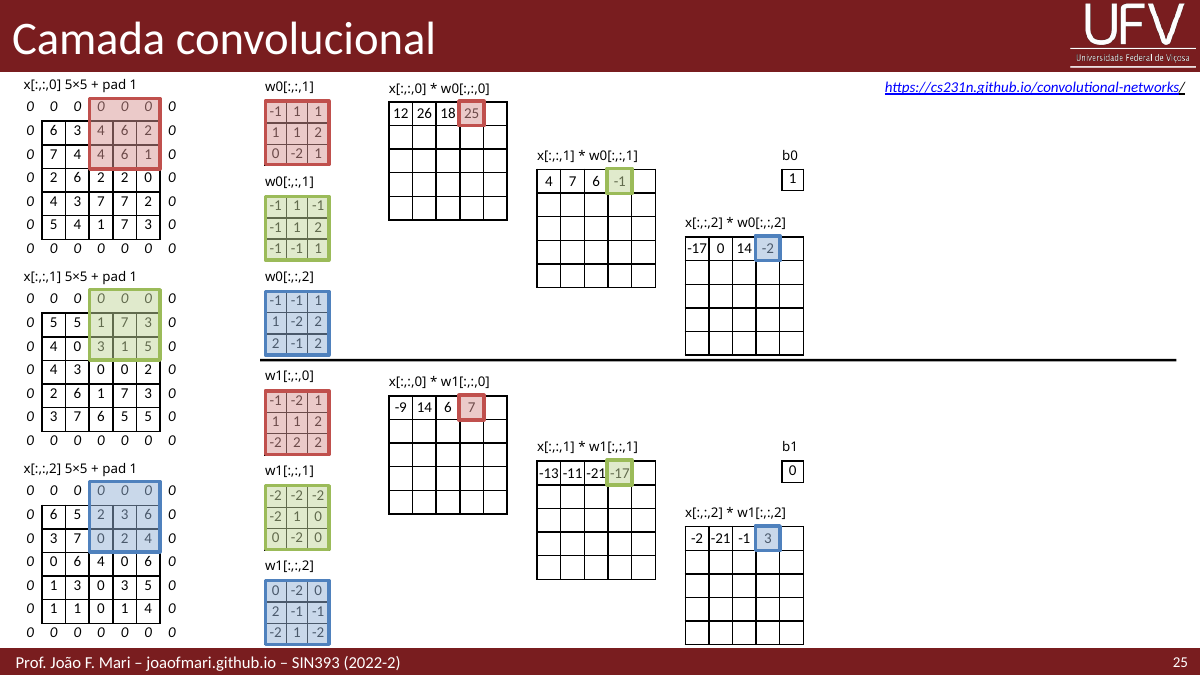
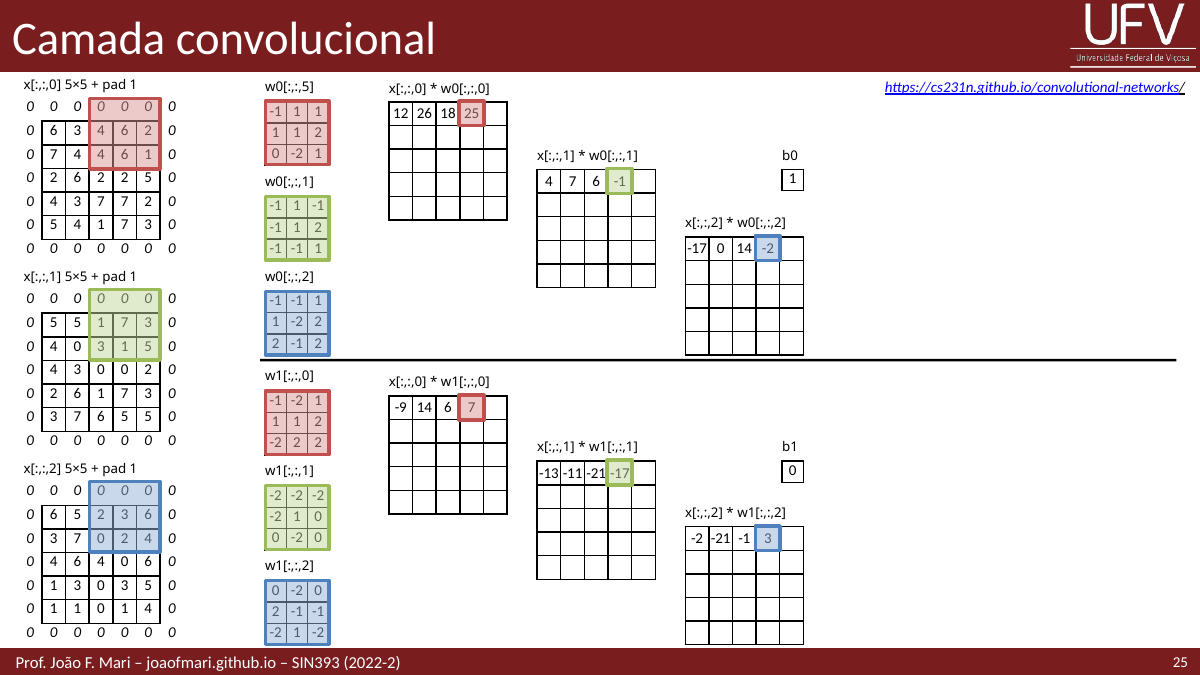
1 w0[:,:,1: w0[:,:,1 -> w0[:,:,5 (289, 87)
2 2 0: 0 -> 5 (148, 178)
0: 0 -> 4 (54, 562)
